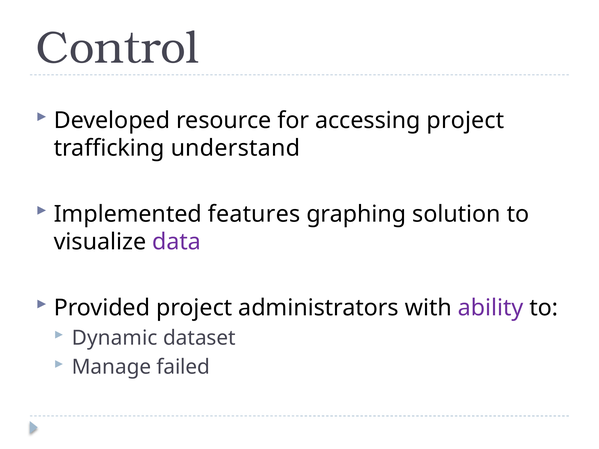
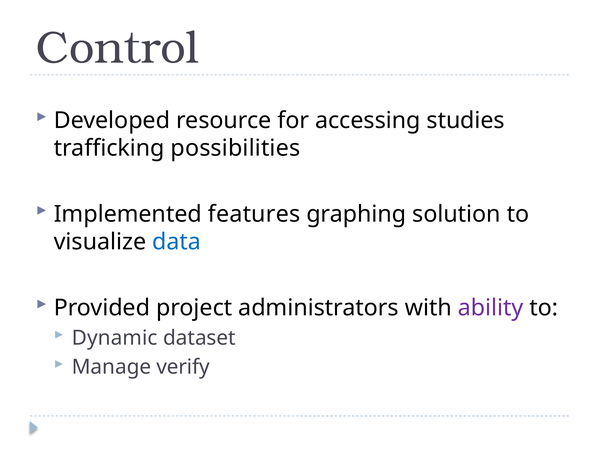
accessing project: project -> studies (466, 120)
understand: understand -> possibilities (235, 148)
data colour: purple -> blue (177, 242)
failed: failed -> verify (183, 367)
